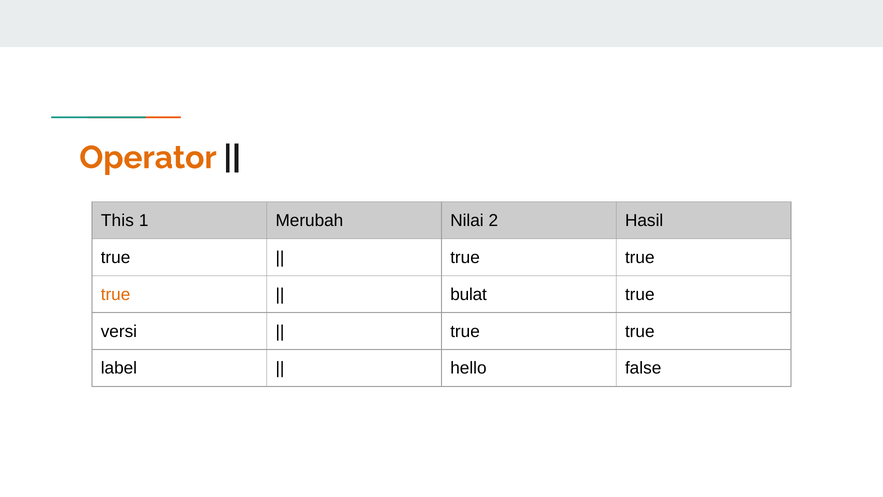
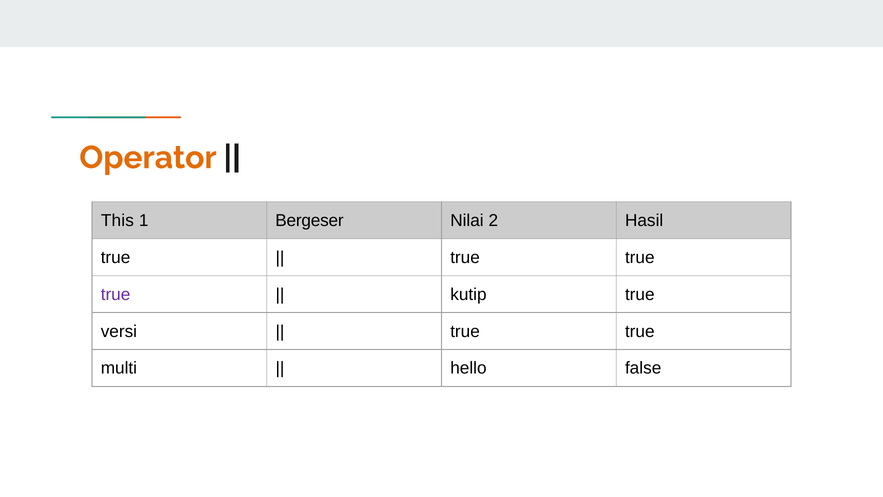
Merubah: Merubah -> Bergeser (309, 220)
true colour: orange -> purple (116, 294)
bulat: bulat -> kutip (468, 294)
label: label -> multi (119, 368)
